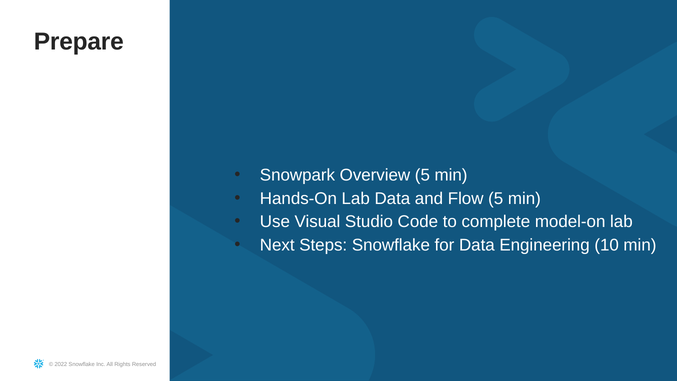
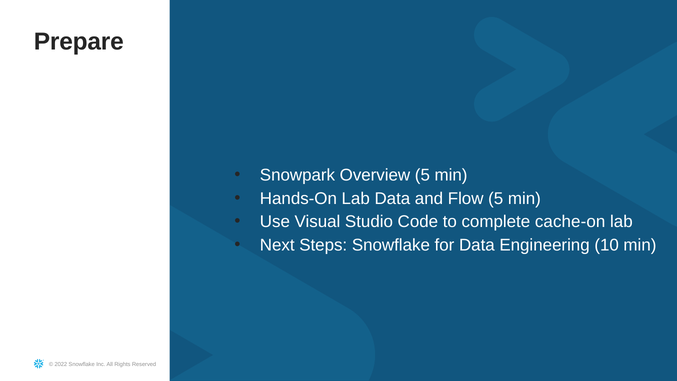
model-on: model-on -> cache-on (570, 222)
